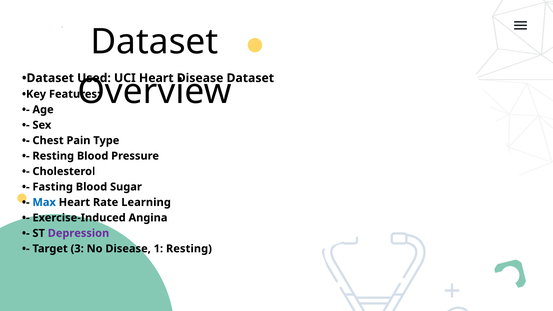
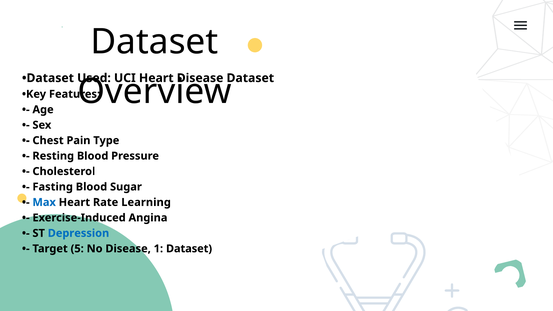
Depression colour: purple -> blue (78, 233)
3: 3 -> 5 (77, 249)
1 Resting: Resting -> Dataset (189, 249)
